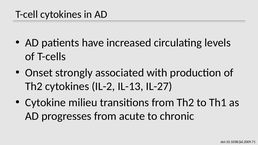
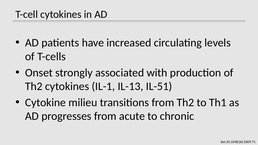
IL-2: IL-2 -> IL-1 (103, 86)
IL-27: IL-27 -> IL-51 (159, 86)
